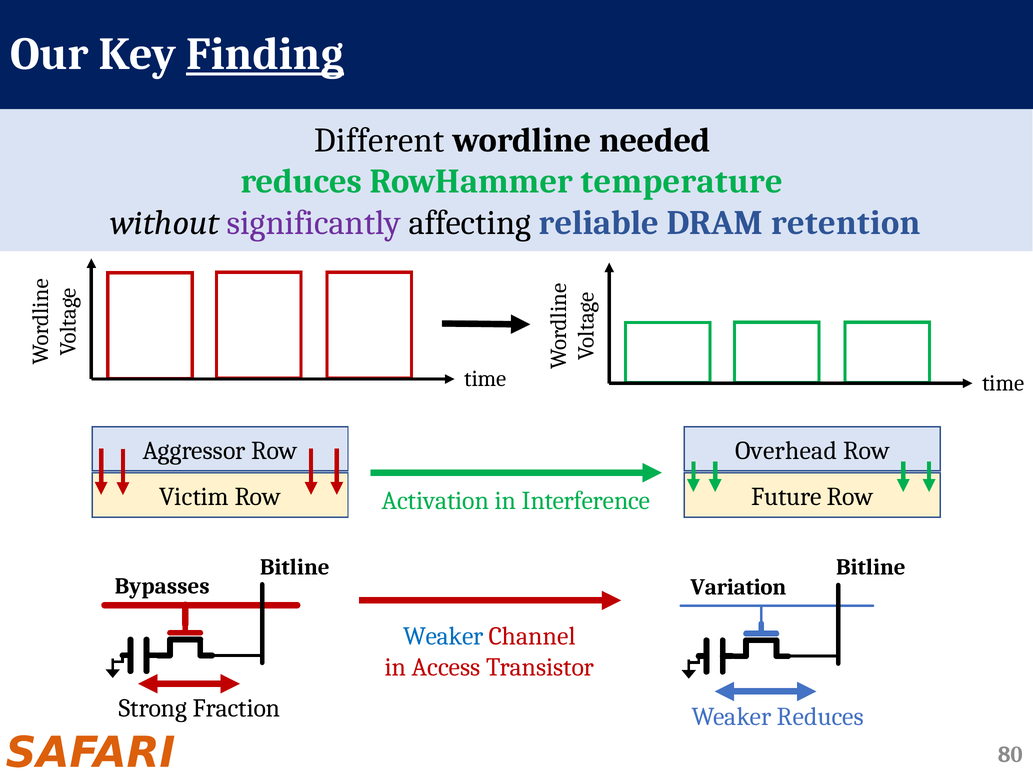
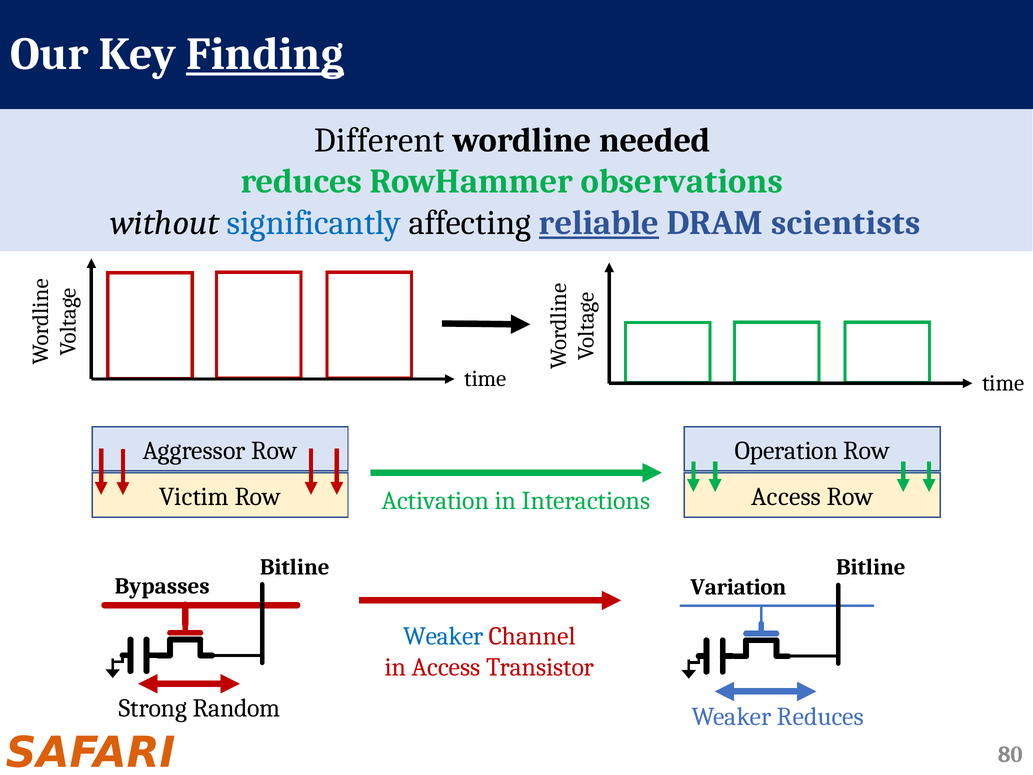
temperature: temperature -> observations (682, 182)
significantly colour: purple -> blue (314, 223)
reliable underline: none -> present (599, 223)
retention: retention -> scientists (846, 223)
Overhead: Overhead -> Operation (786, 450)
Future: Future -> Access (786, 497)
Interference: Interference -> Interactions (586, 501)
Fraction: Fraction -> Random (237, 708)
